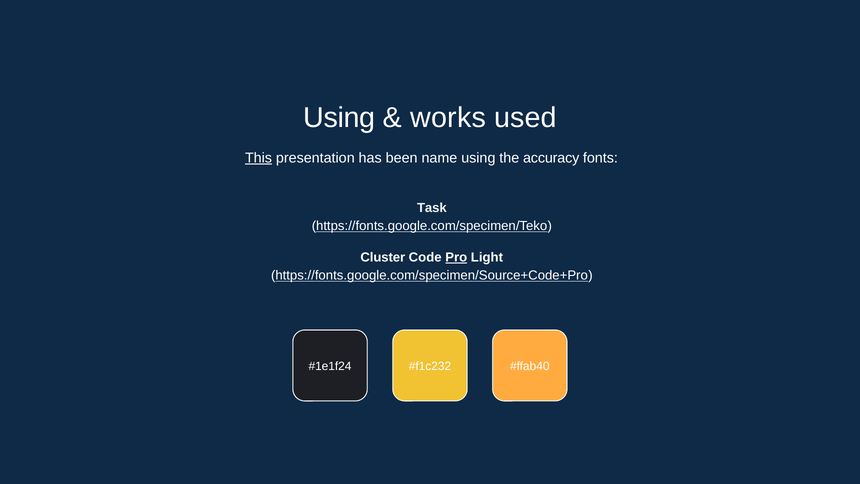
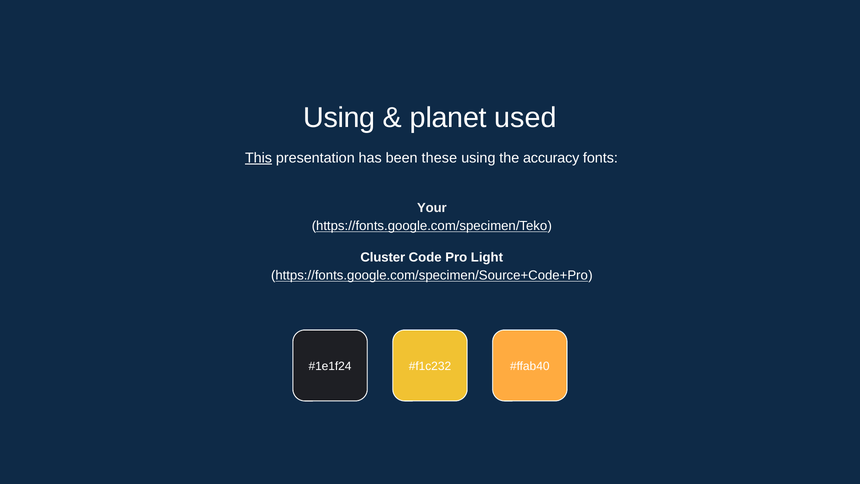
works: works -> planet (448, 118)
name: name -> these (439, 158)
Task: Task -> Your (432, 208)
Pro underline: present -> none (456, 257)
